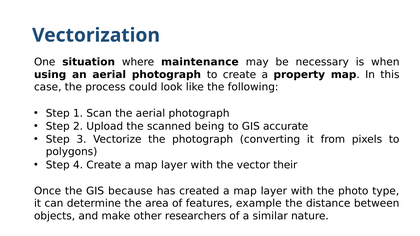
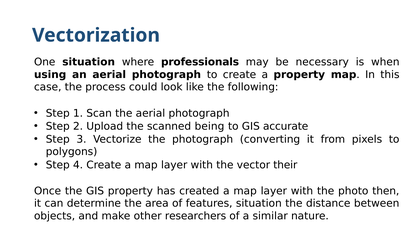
maintenance: maintenance -> professionals (200, 62)
GIS because: because -> property (130, 191)
type: type -> then (386, 191)
features example: example -> situation (259, 204)
